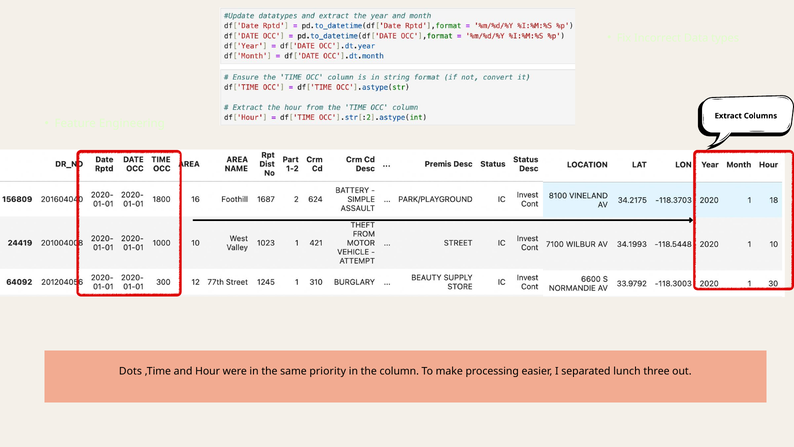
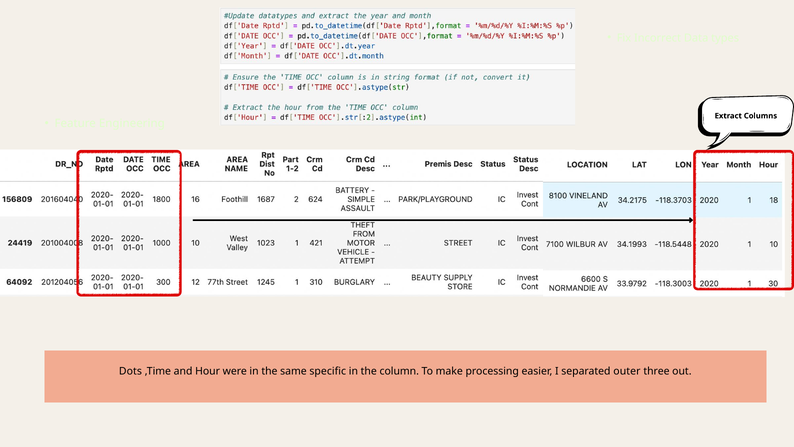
priority: priority -> specific (328, 371)
lunch: lunch -> outer (627, 371)
